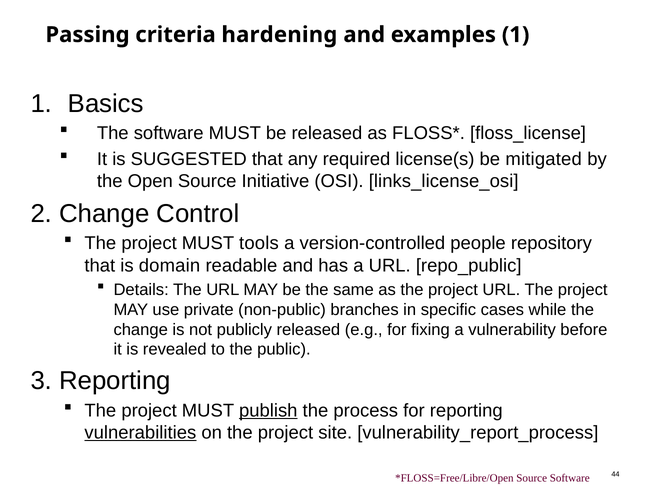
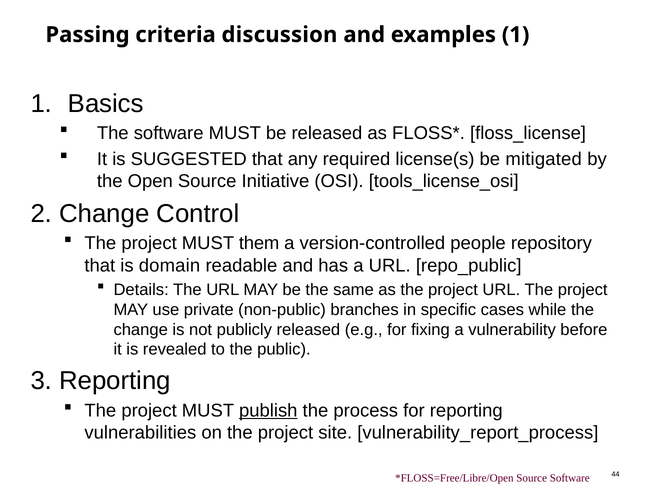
hardening: hardening -> discussion (279, 35)
links_license_osi: links_license_osi -> tools_license_osi (444, 181)
tools: tools -> them (259, 243)
vulnerabilities underline: present -> none (140, 433)
